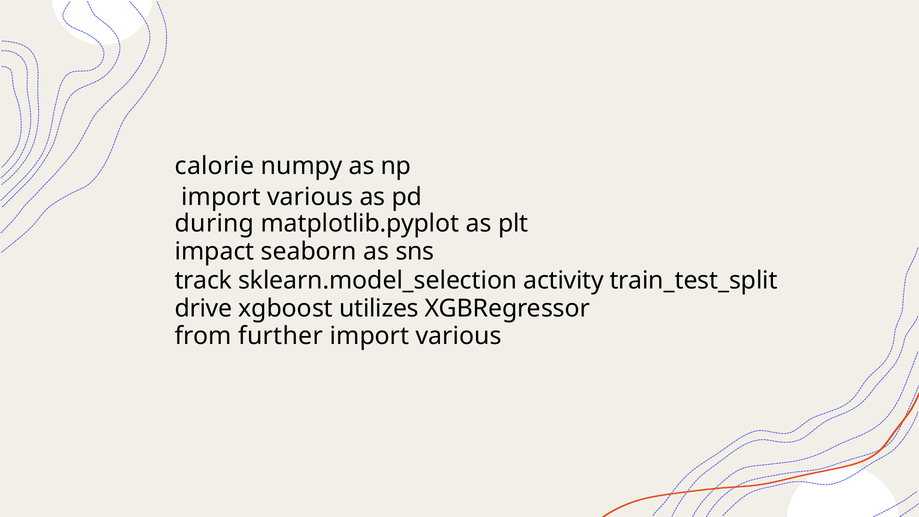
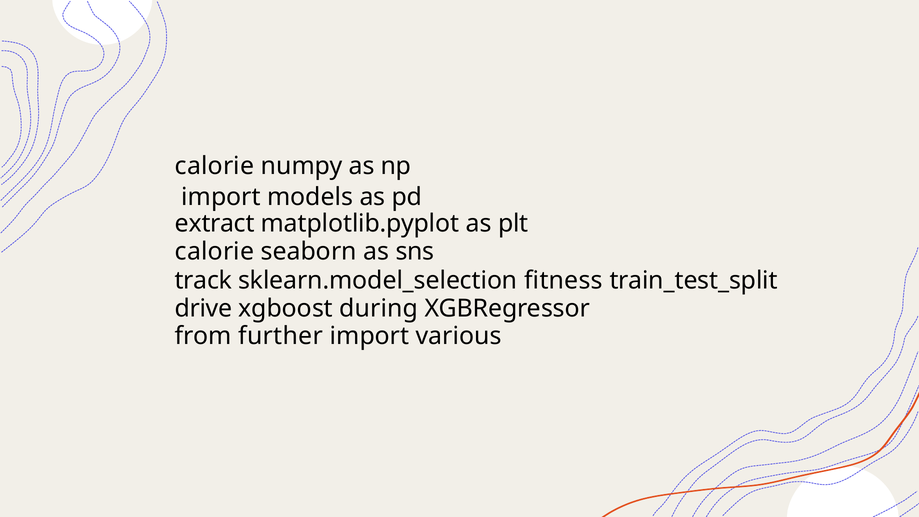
various: various -> models (310, 197)
during: during -> extract (215, 223)
impact: impact -> calorie (215, 251)
activity: activity -> fitness (563, 281)
utilizes: utilizes -> during (379, 309)
